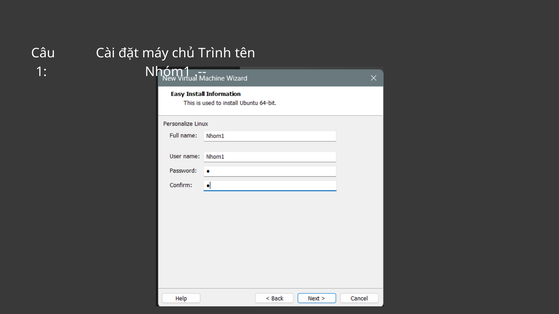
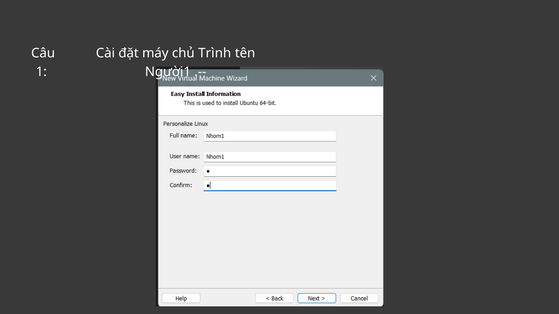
Nhóm1: Nhóm1 -> Người1 (168, 72)
